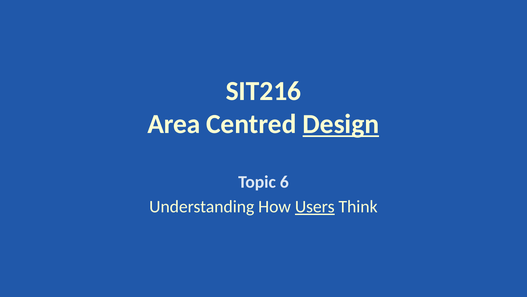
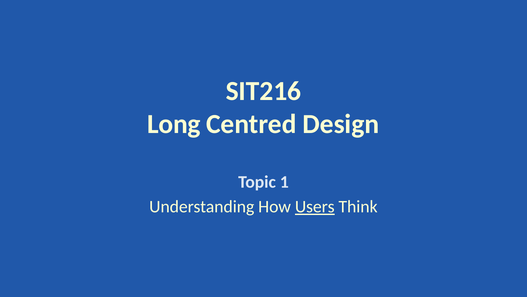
Area: Area -> Long (174, 124)
Design underline: present -> none (341, 124)
6: 6 -> 1 (284, 182)
